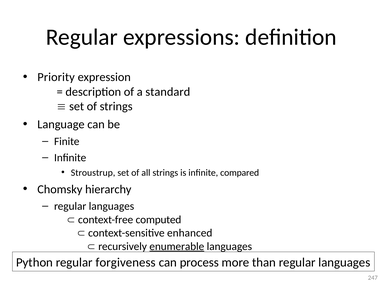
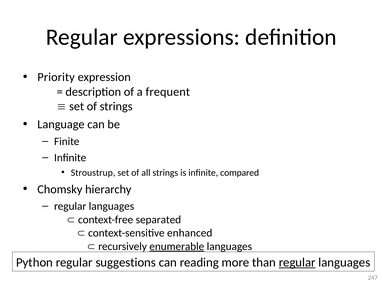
standard: standard -> frequent (168, 92)
computed: computed -> separated (158, 220)
forgiveness: forgiveness -> suggestions (126, 263)
process: process -> reading (199, 263)
regular underline: none -> present (297, 263)
